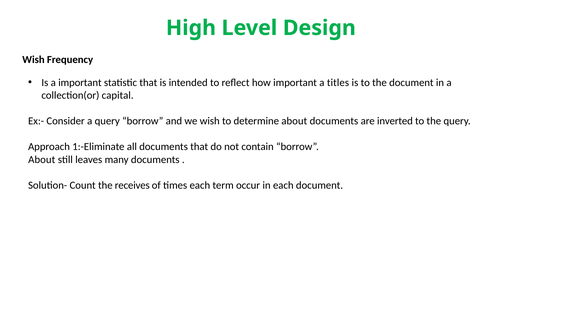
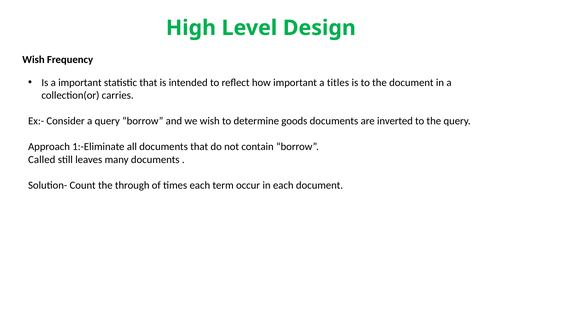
capital: capital -> carries (118, 95)
determine about: about -> goods (294, 121)
About: About -> Called (42, 160)
receives: receives -> through (132, 185)
